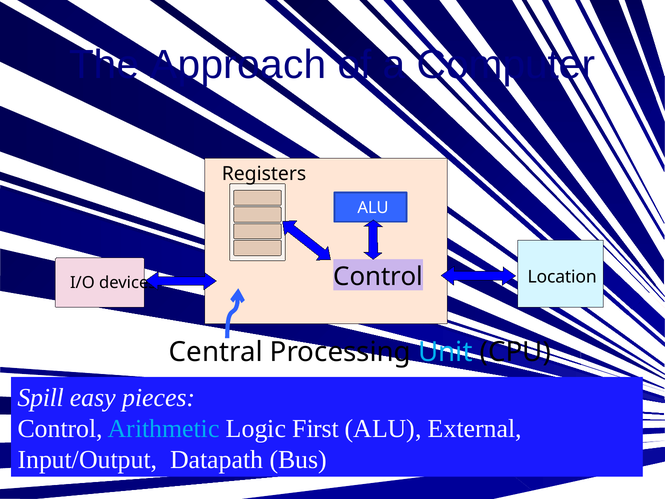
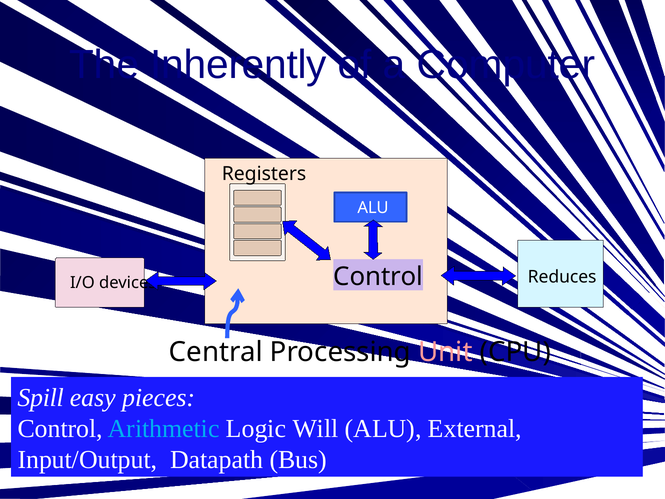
Approach: Approach -> Inherently (239, 65)
Location: Location -> Reduces (562, 277)
Unit colour: light blue -> pink (445, 352)
First: First -> Will (315, 428)
